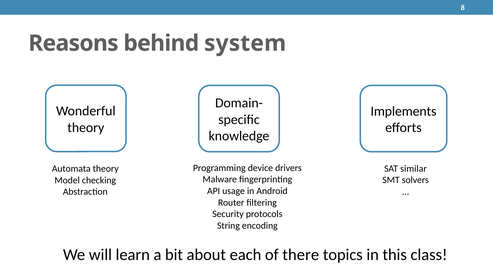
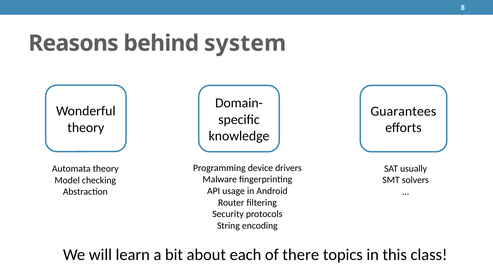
Implements: Implements -> Guarantees (403, 111)
similar: similar -> usually (414, 168)
